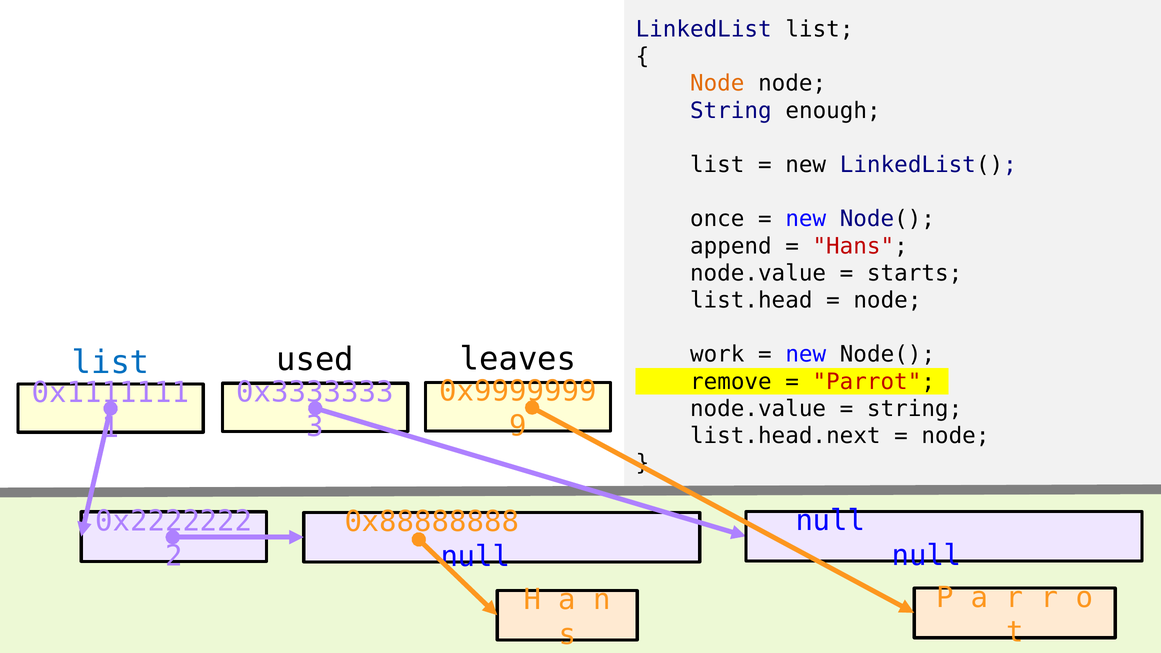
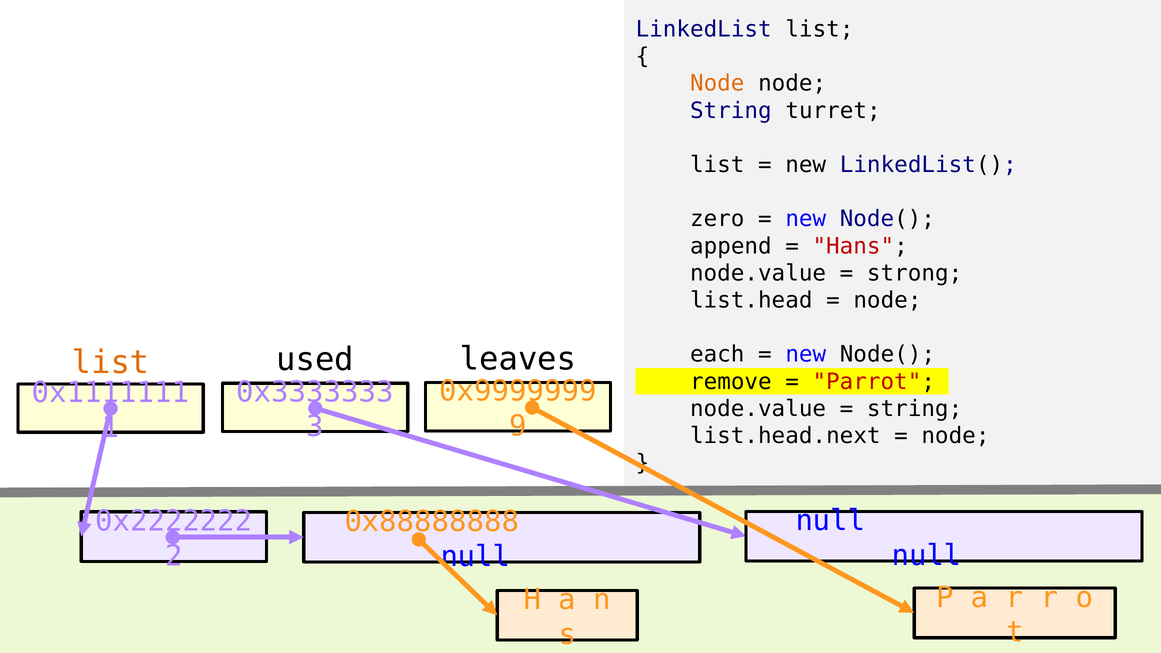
enough: enough -> turret (833, 111)
once: once -> zero (717, 219)
starts: starts -> strong (915, 273)
work: work -> each (717, 355)
list colour: blue -> orange (111, 363)
